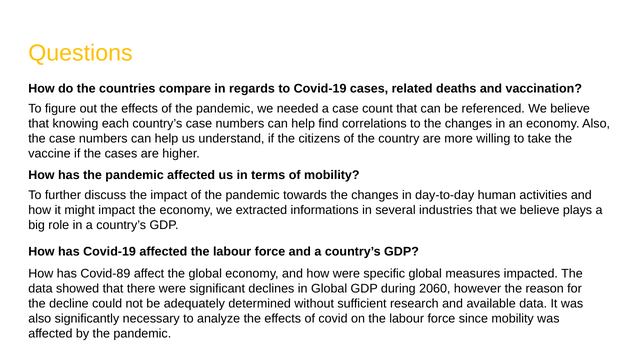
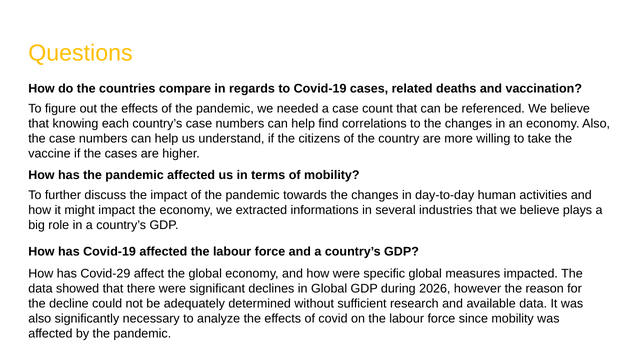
Covid-89: Covid-89 -> Covid-29 (105, 274)
2060: 2060 -> 2026 (435, 289)
